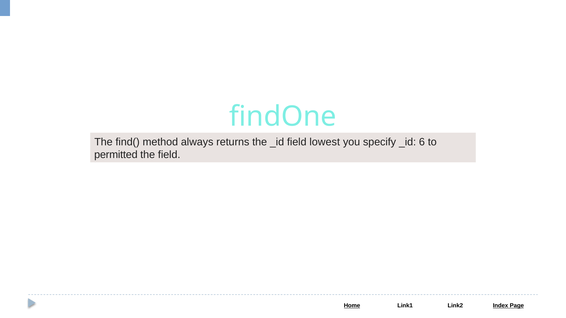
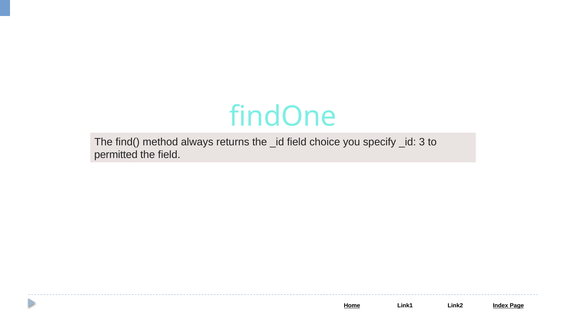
lowest: lowest -> choice (325, 142)
6: 6 -> 3 (422, 142)
